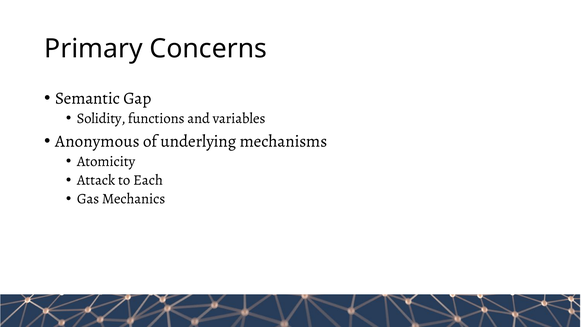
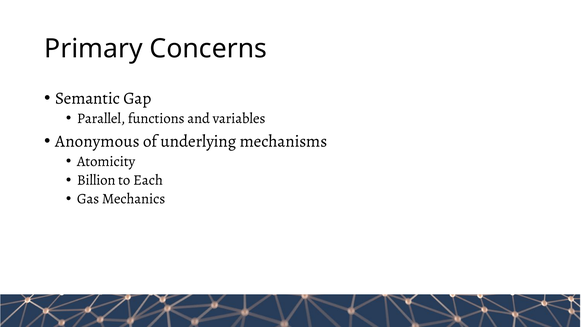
Solidity: Solidity -> Parallel (101, 118)
Attack: Attack -> Billion (96, 180)
